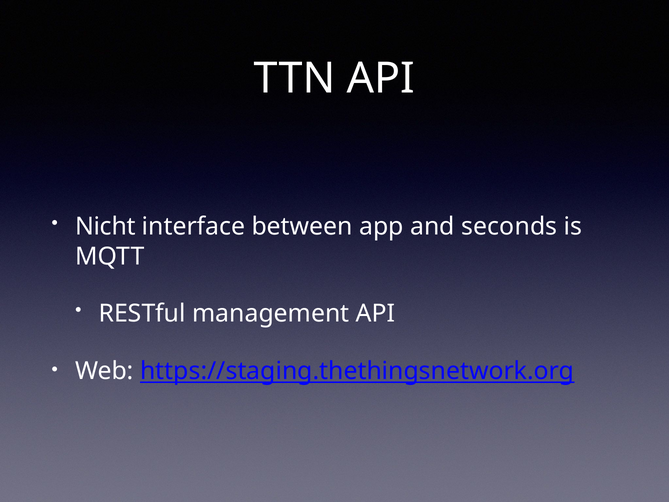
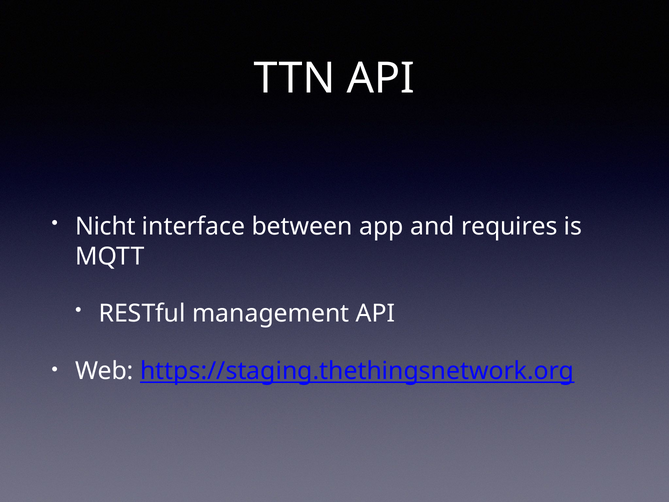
seconds: seconds -> requires (509, 226)
